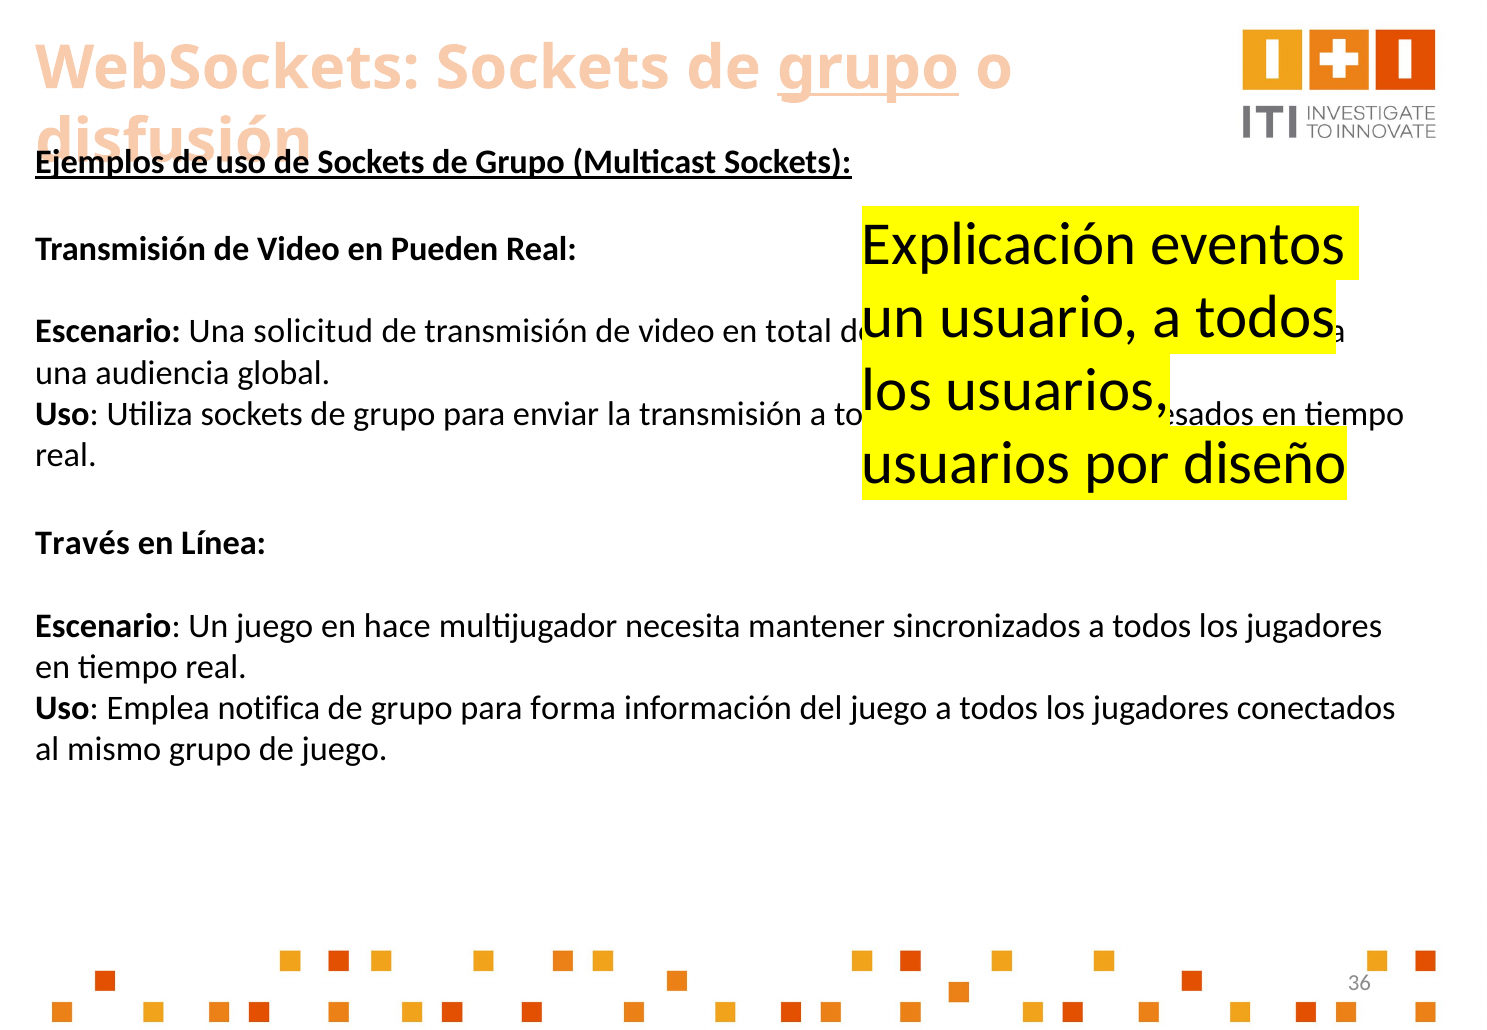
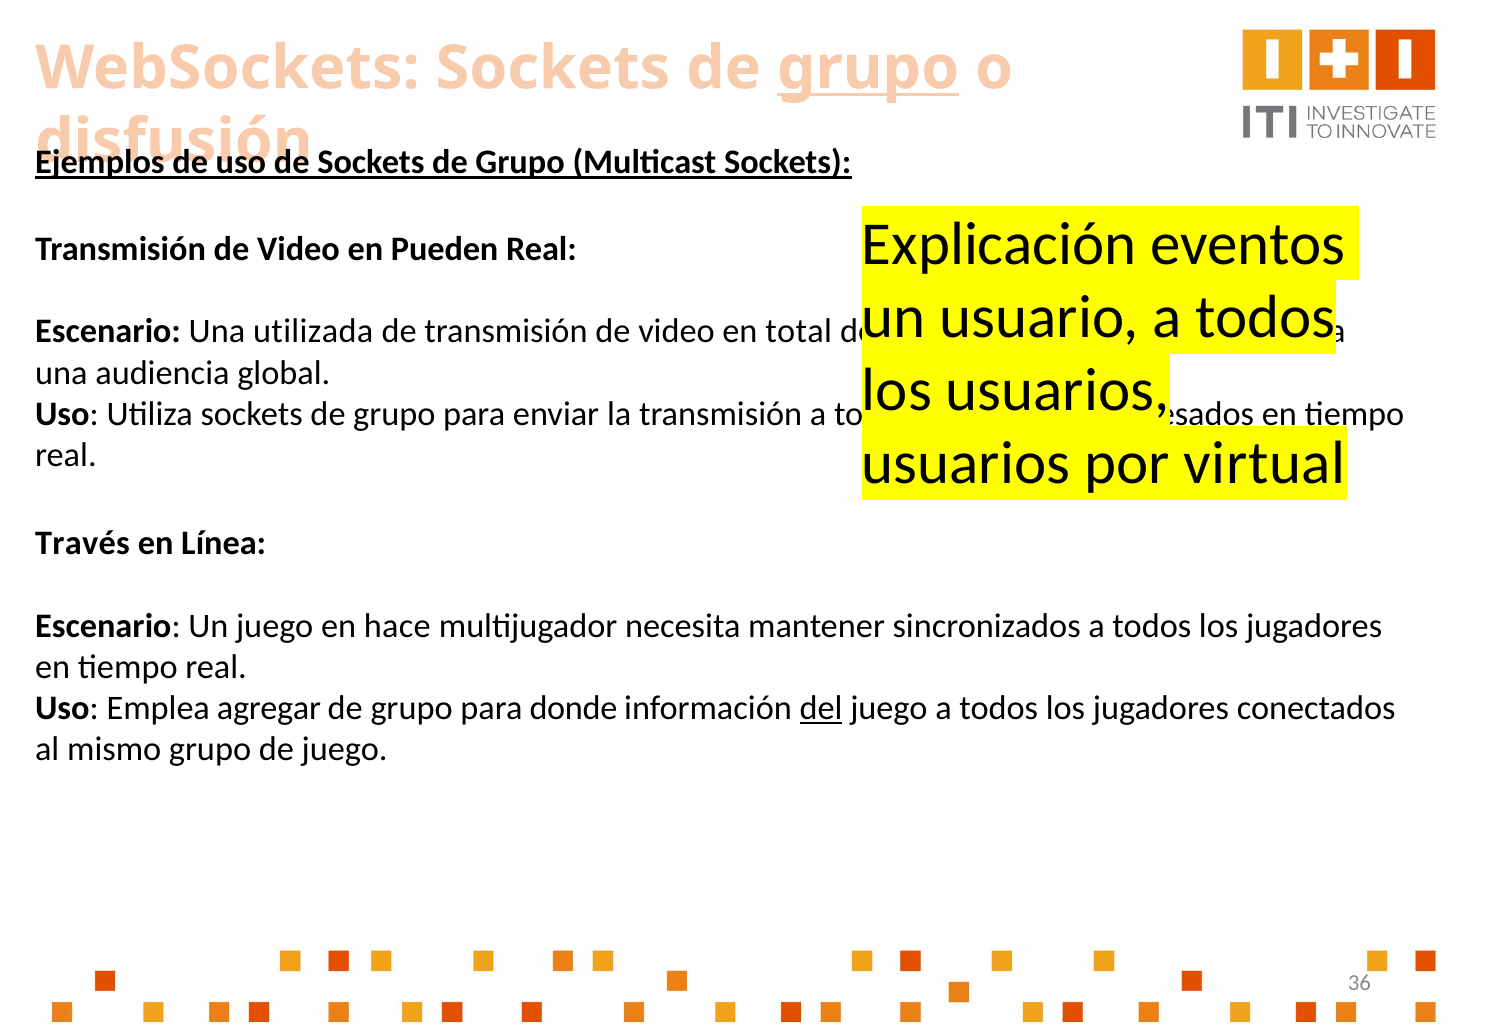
solicitud: solicitud -> utilizada (313, 331)
diseño: diseño -> virtual (1265, 463)
notifica: notifica -> agregar (269, 708)
forma: forma -> donde (573, 708)
del underline: none -> present (821, 708)
